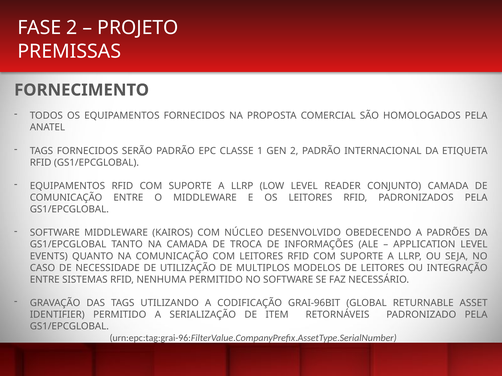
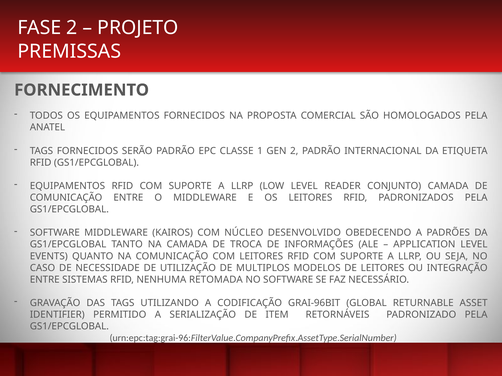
NENHUMA PERMITIDO: PERMITIDO -> RETOMADA (216, 280)
